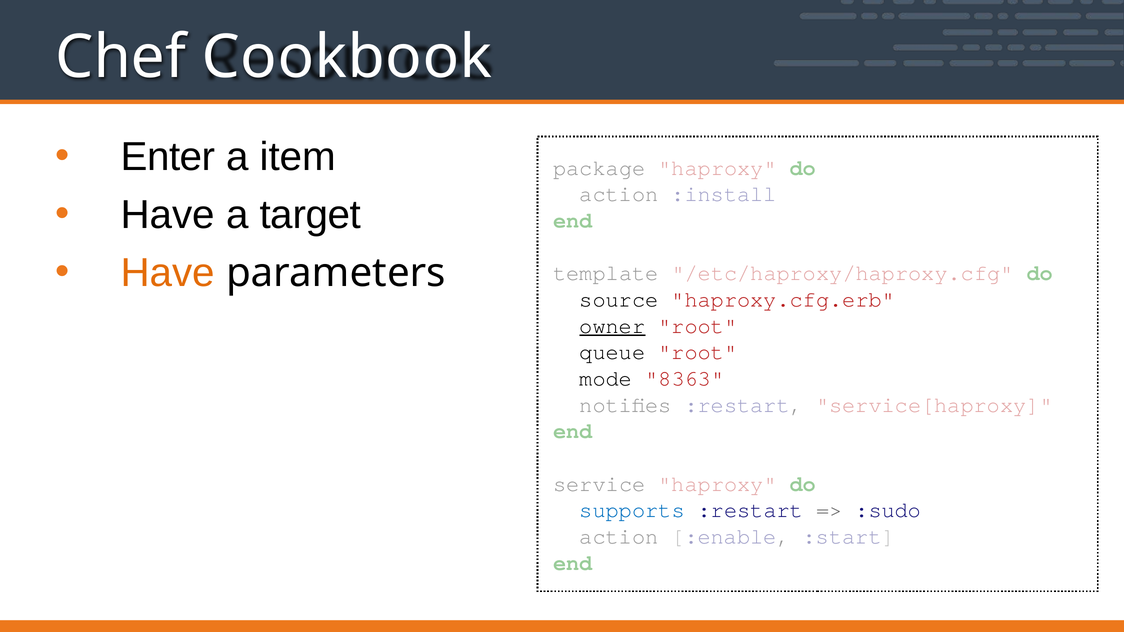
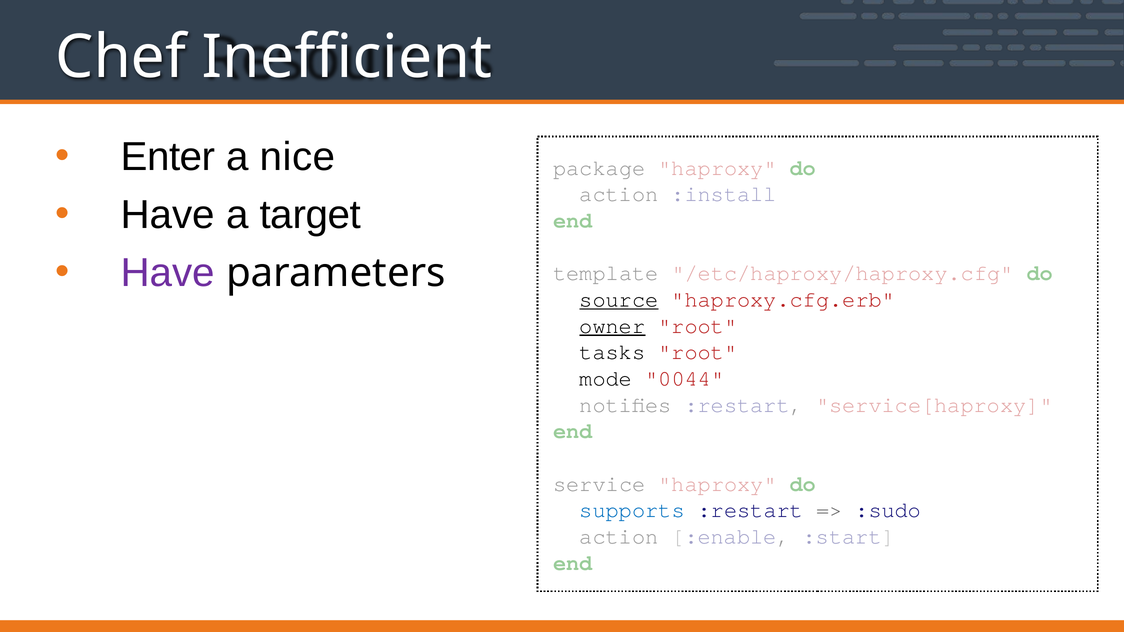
Cookbook: Cookbook -> Inefficient (347, 57)
item: item -> nice (298, 157)
Have colour: orange -> purple (168, 273)
source underline: none -> present (619, 300)
queue: queue -> tasks (612, 352)
8363: 8363 -> 0044 (685, 379)
